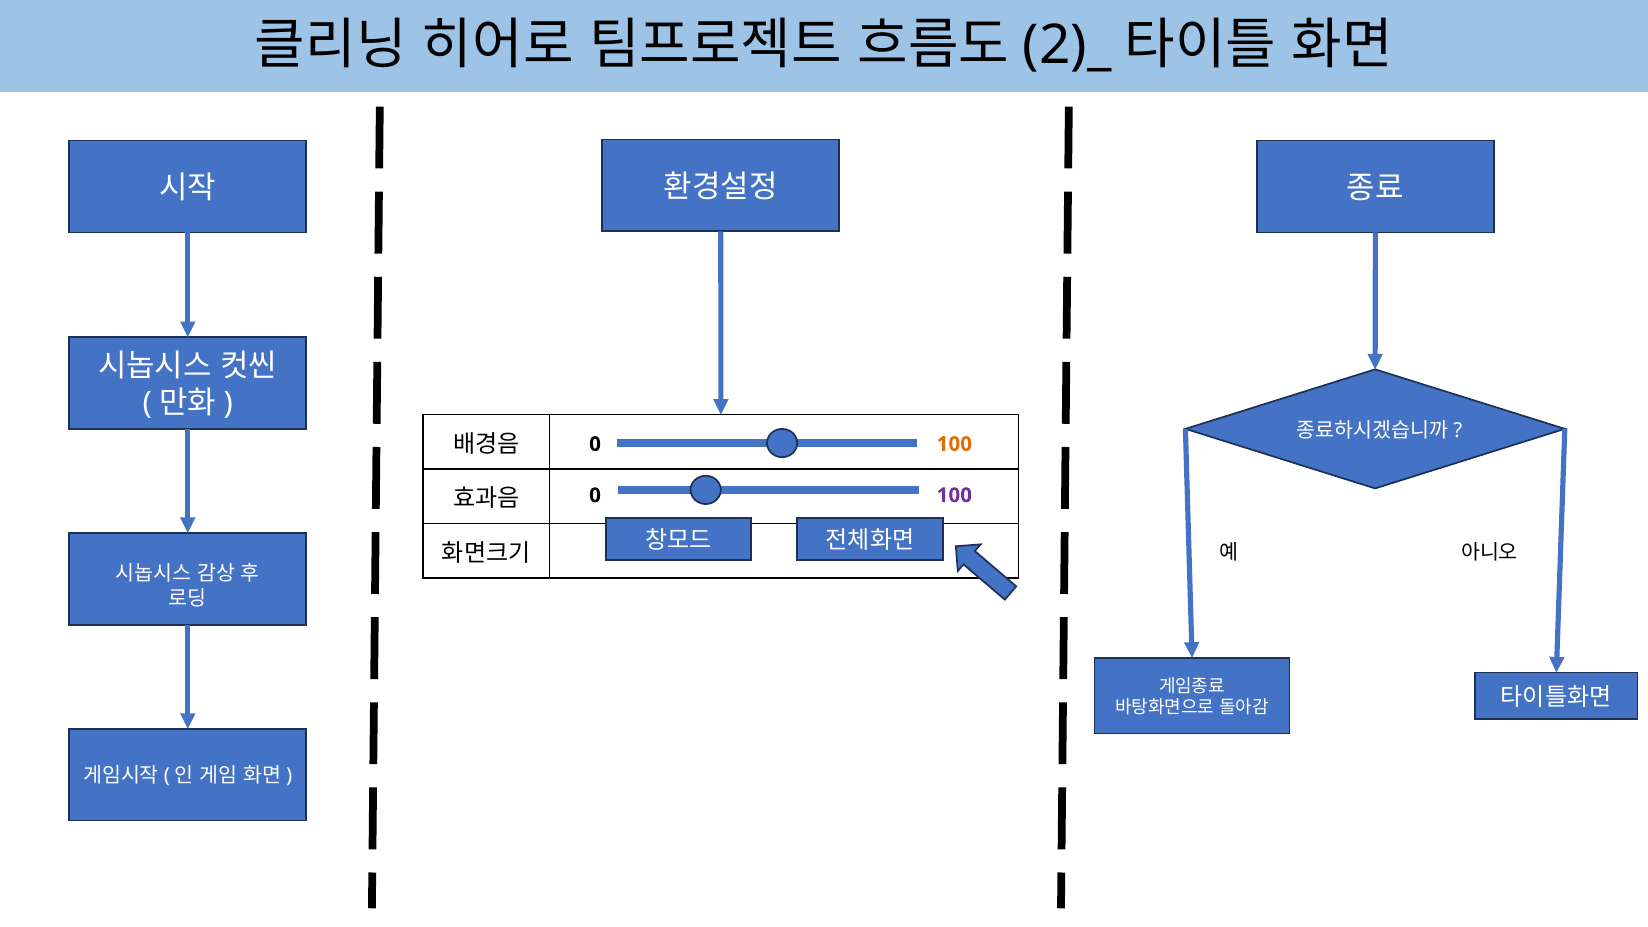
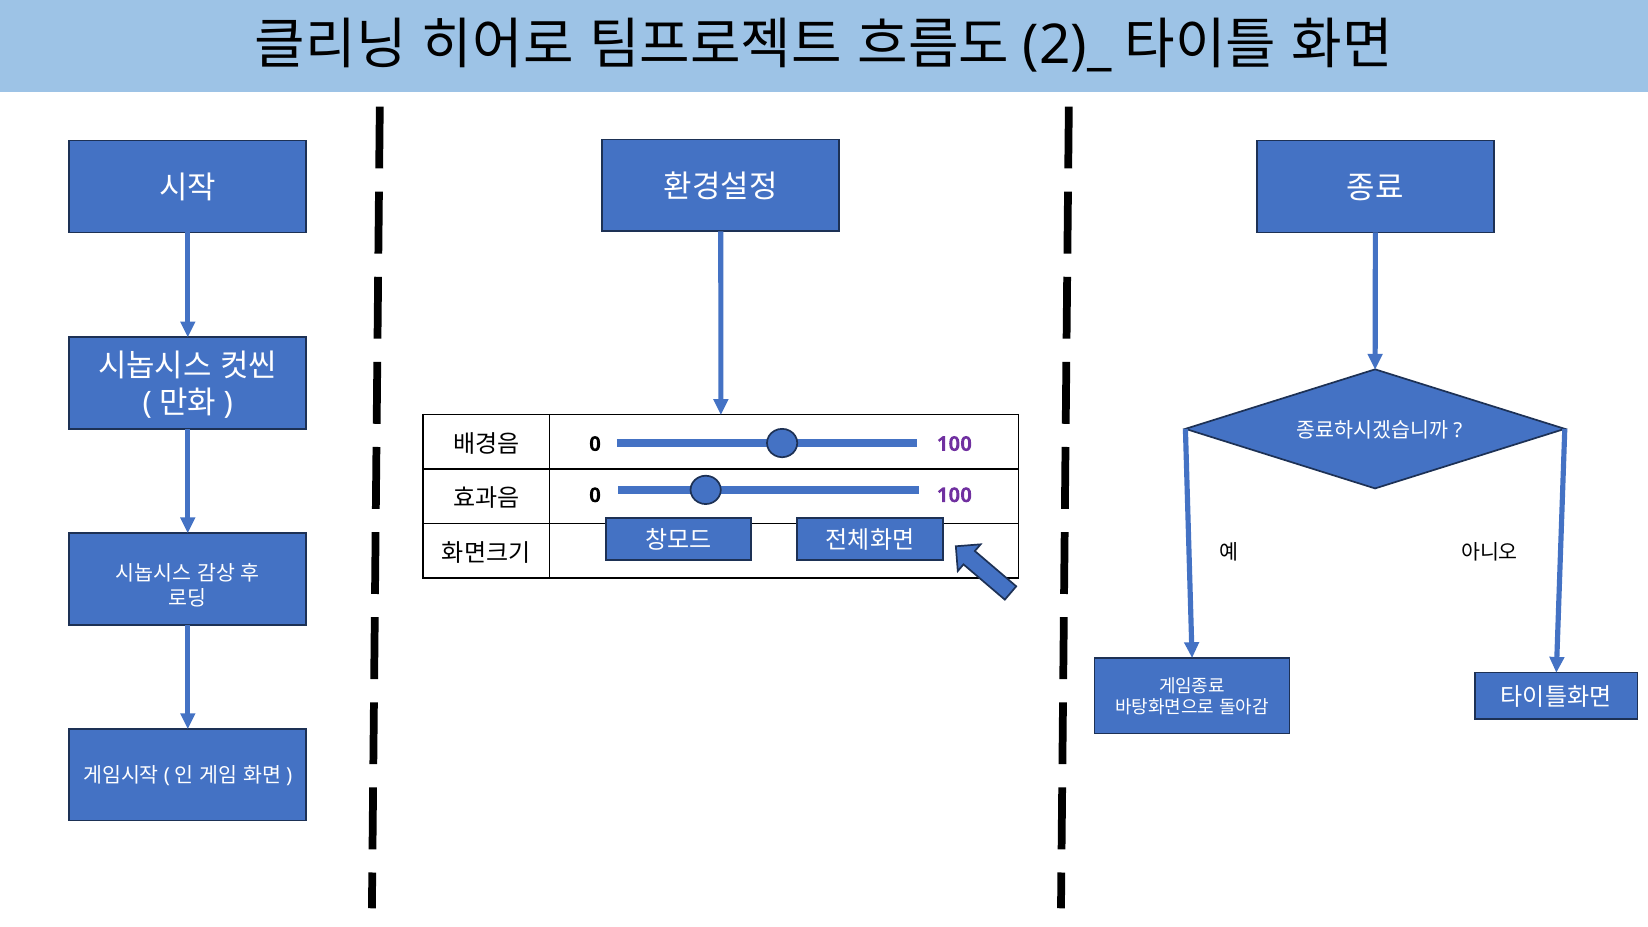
100 colour: orange -> purple (954, 444)
